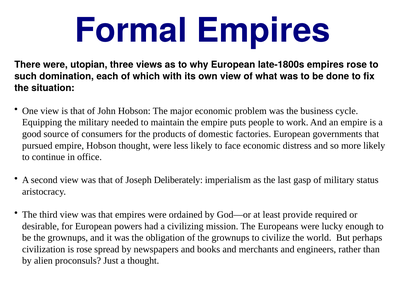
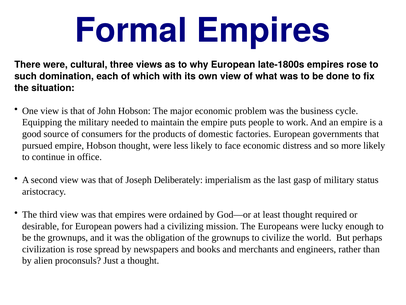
utopian: utopian -> cultural (89, 65)
least provide: provide -> thought (298, 214)
